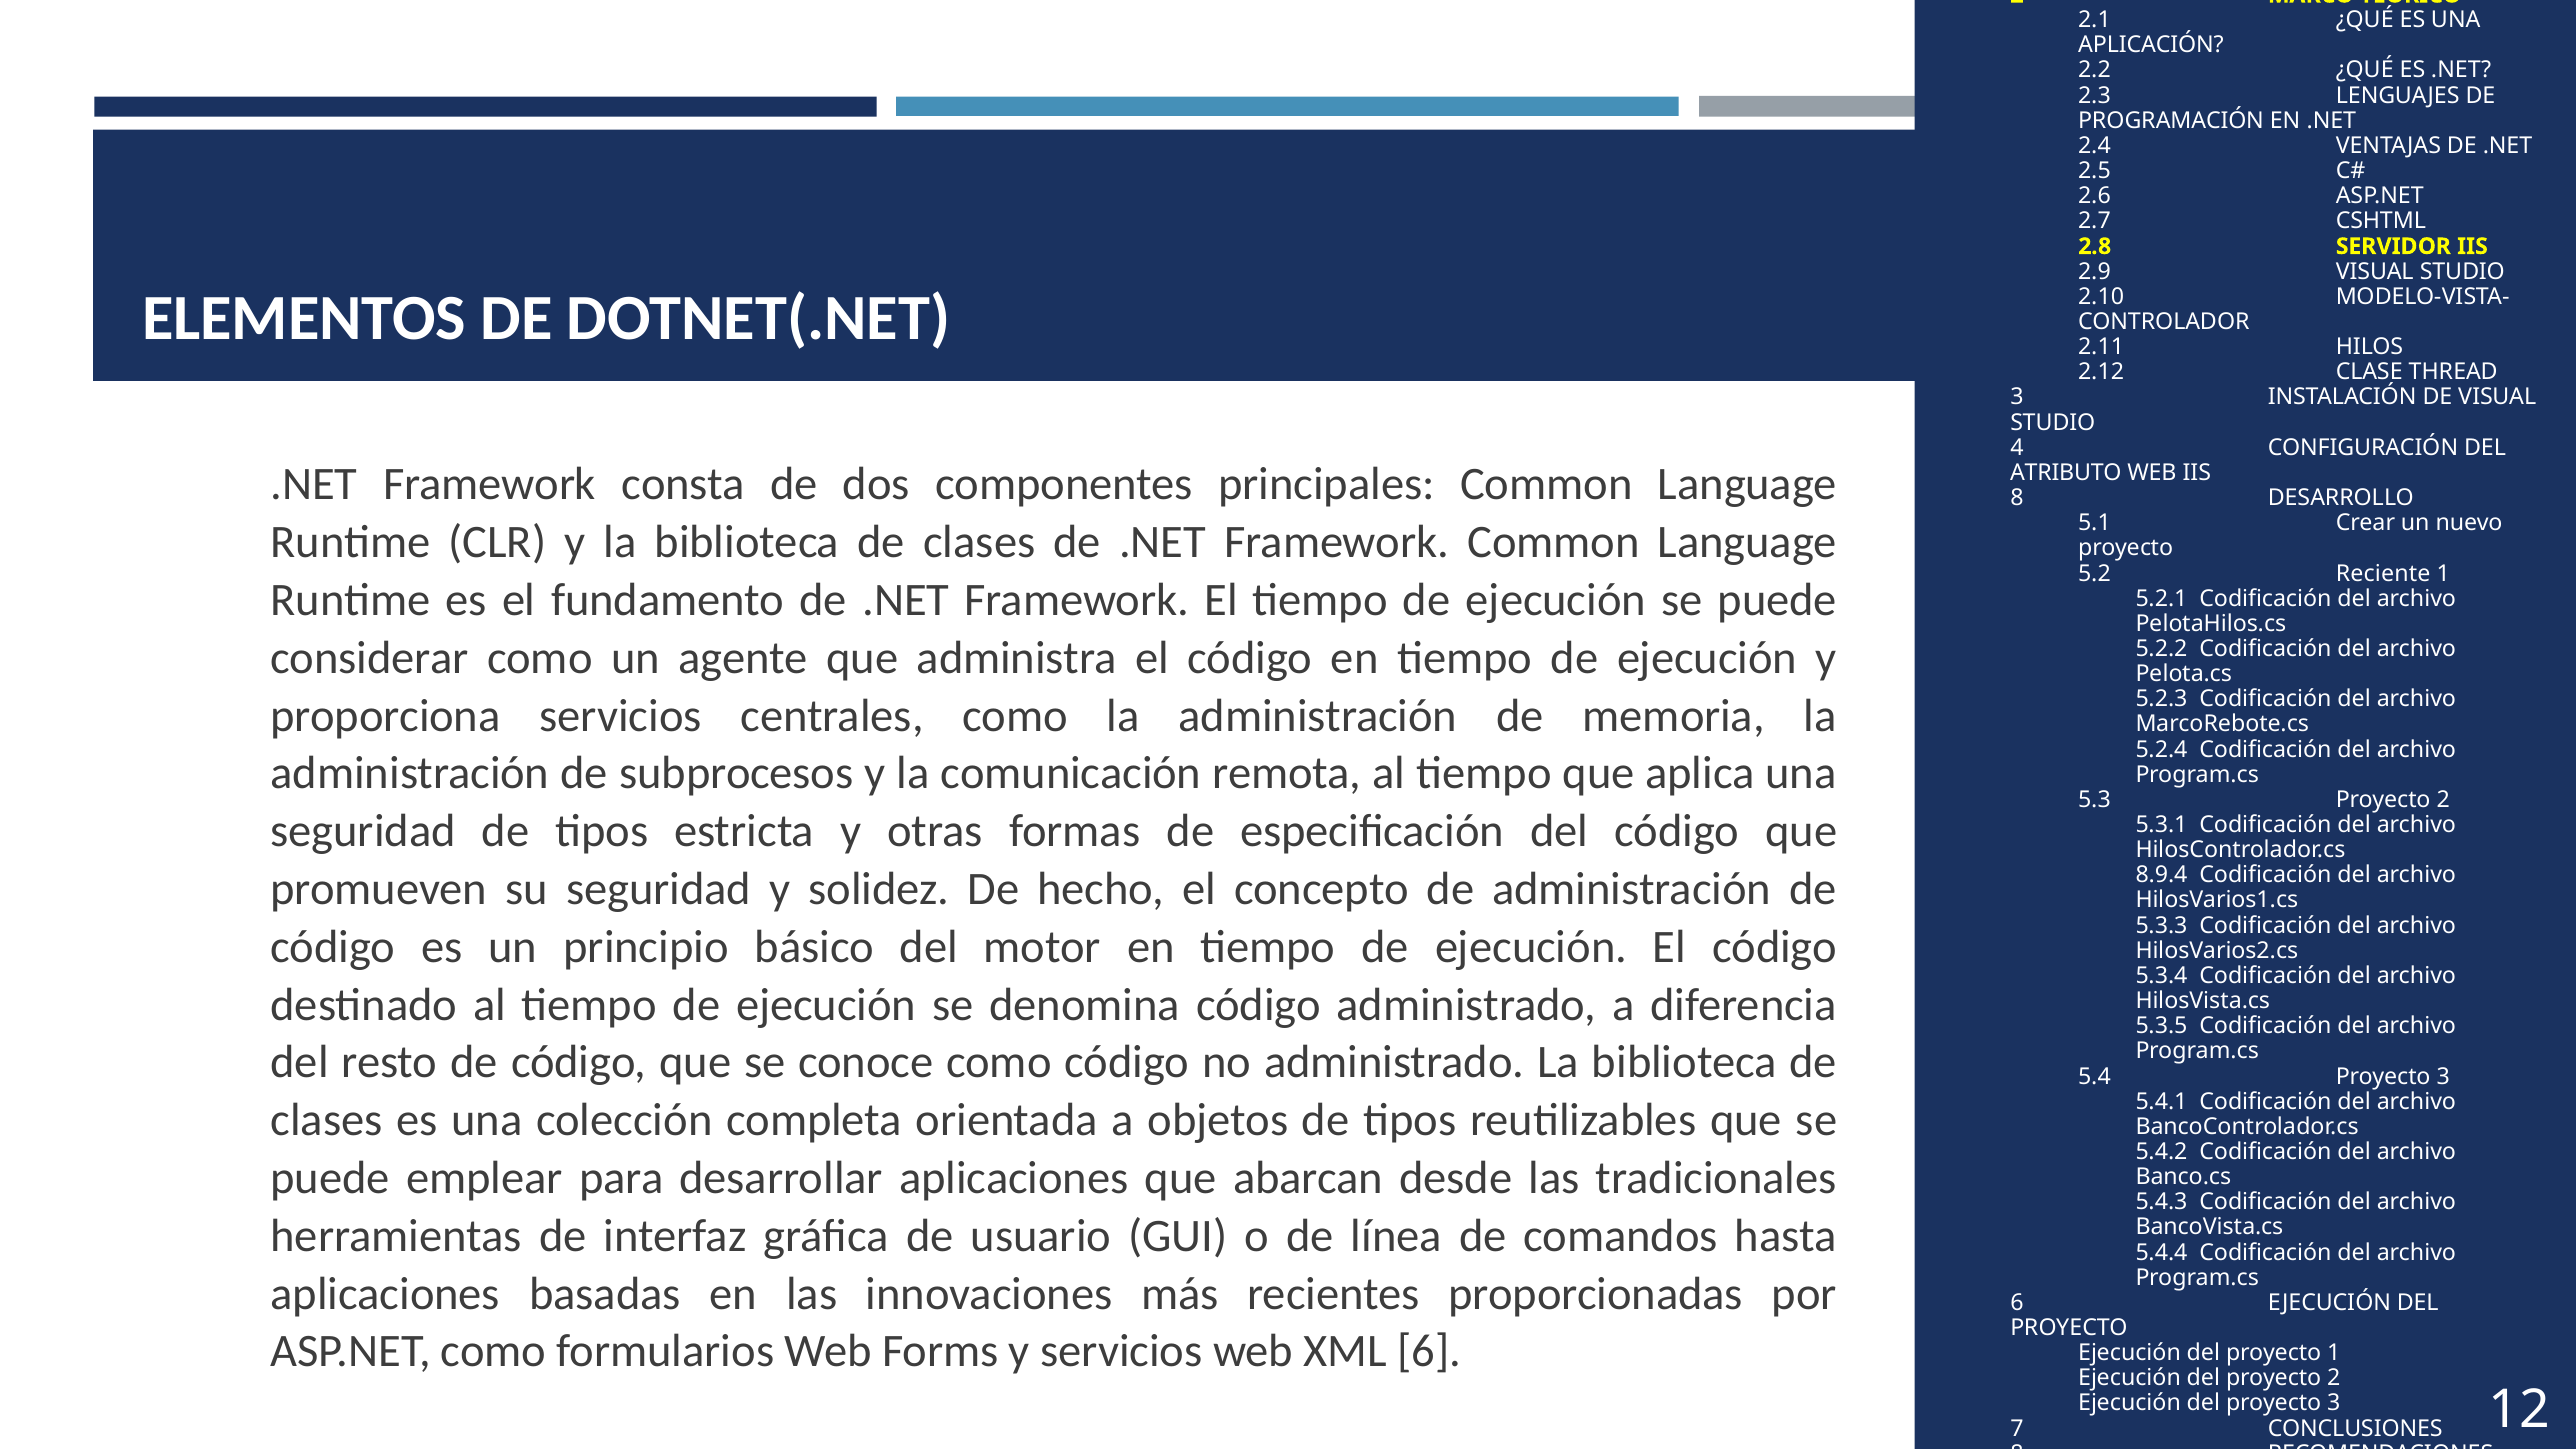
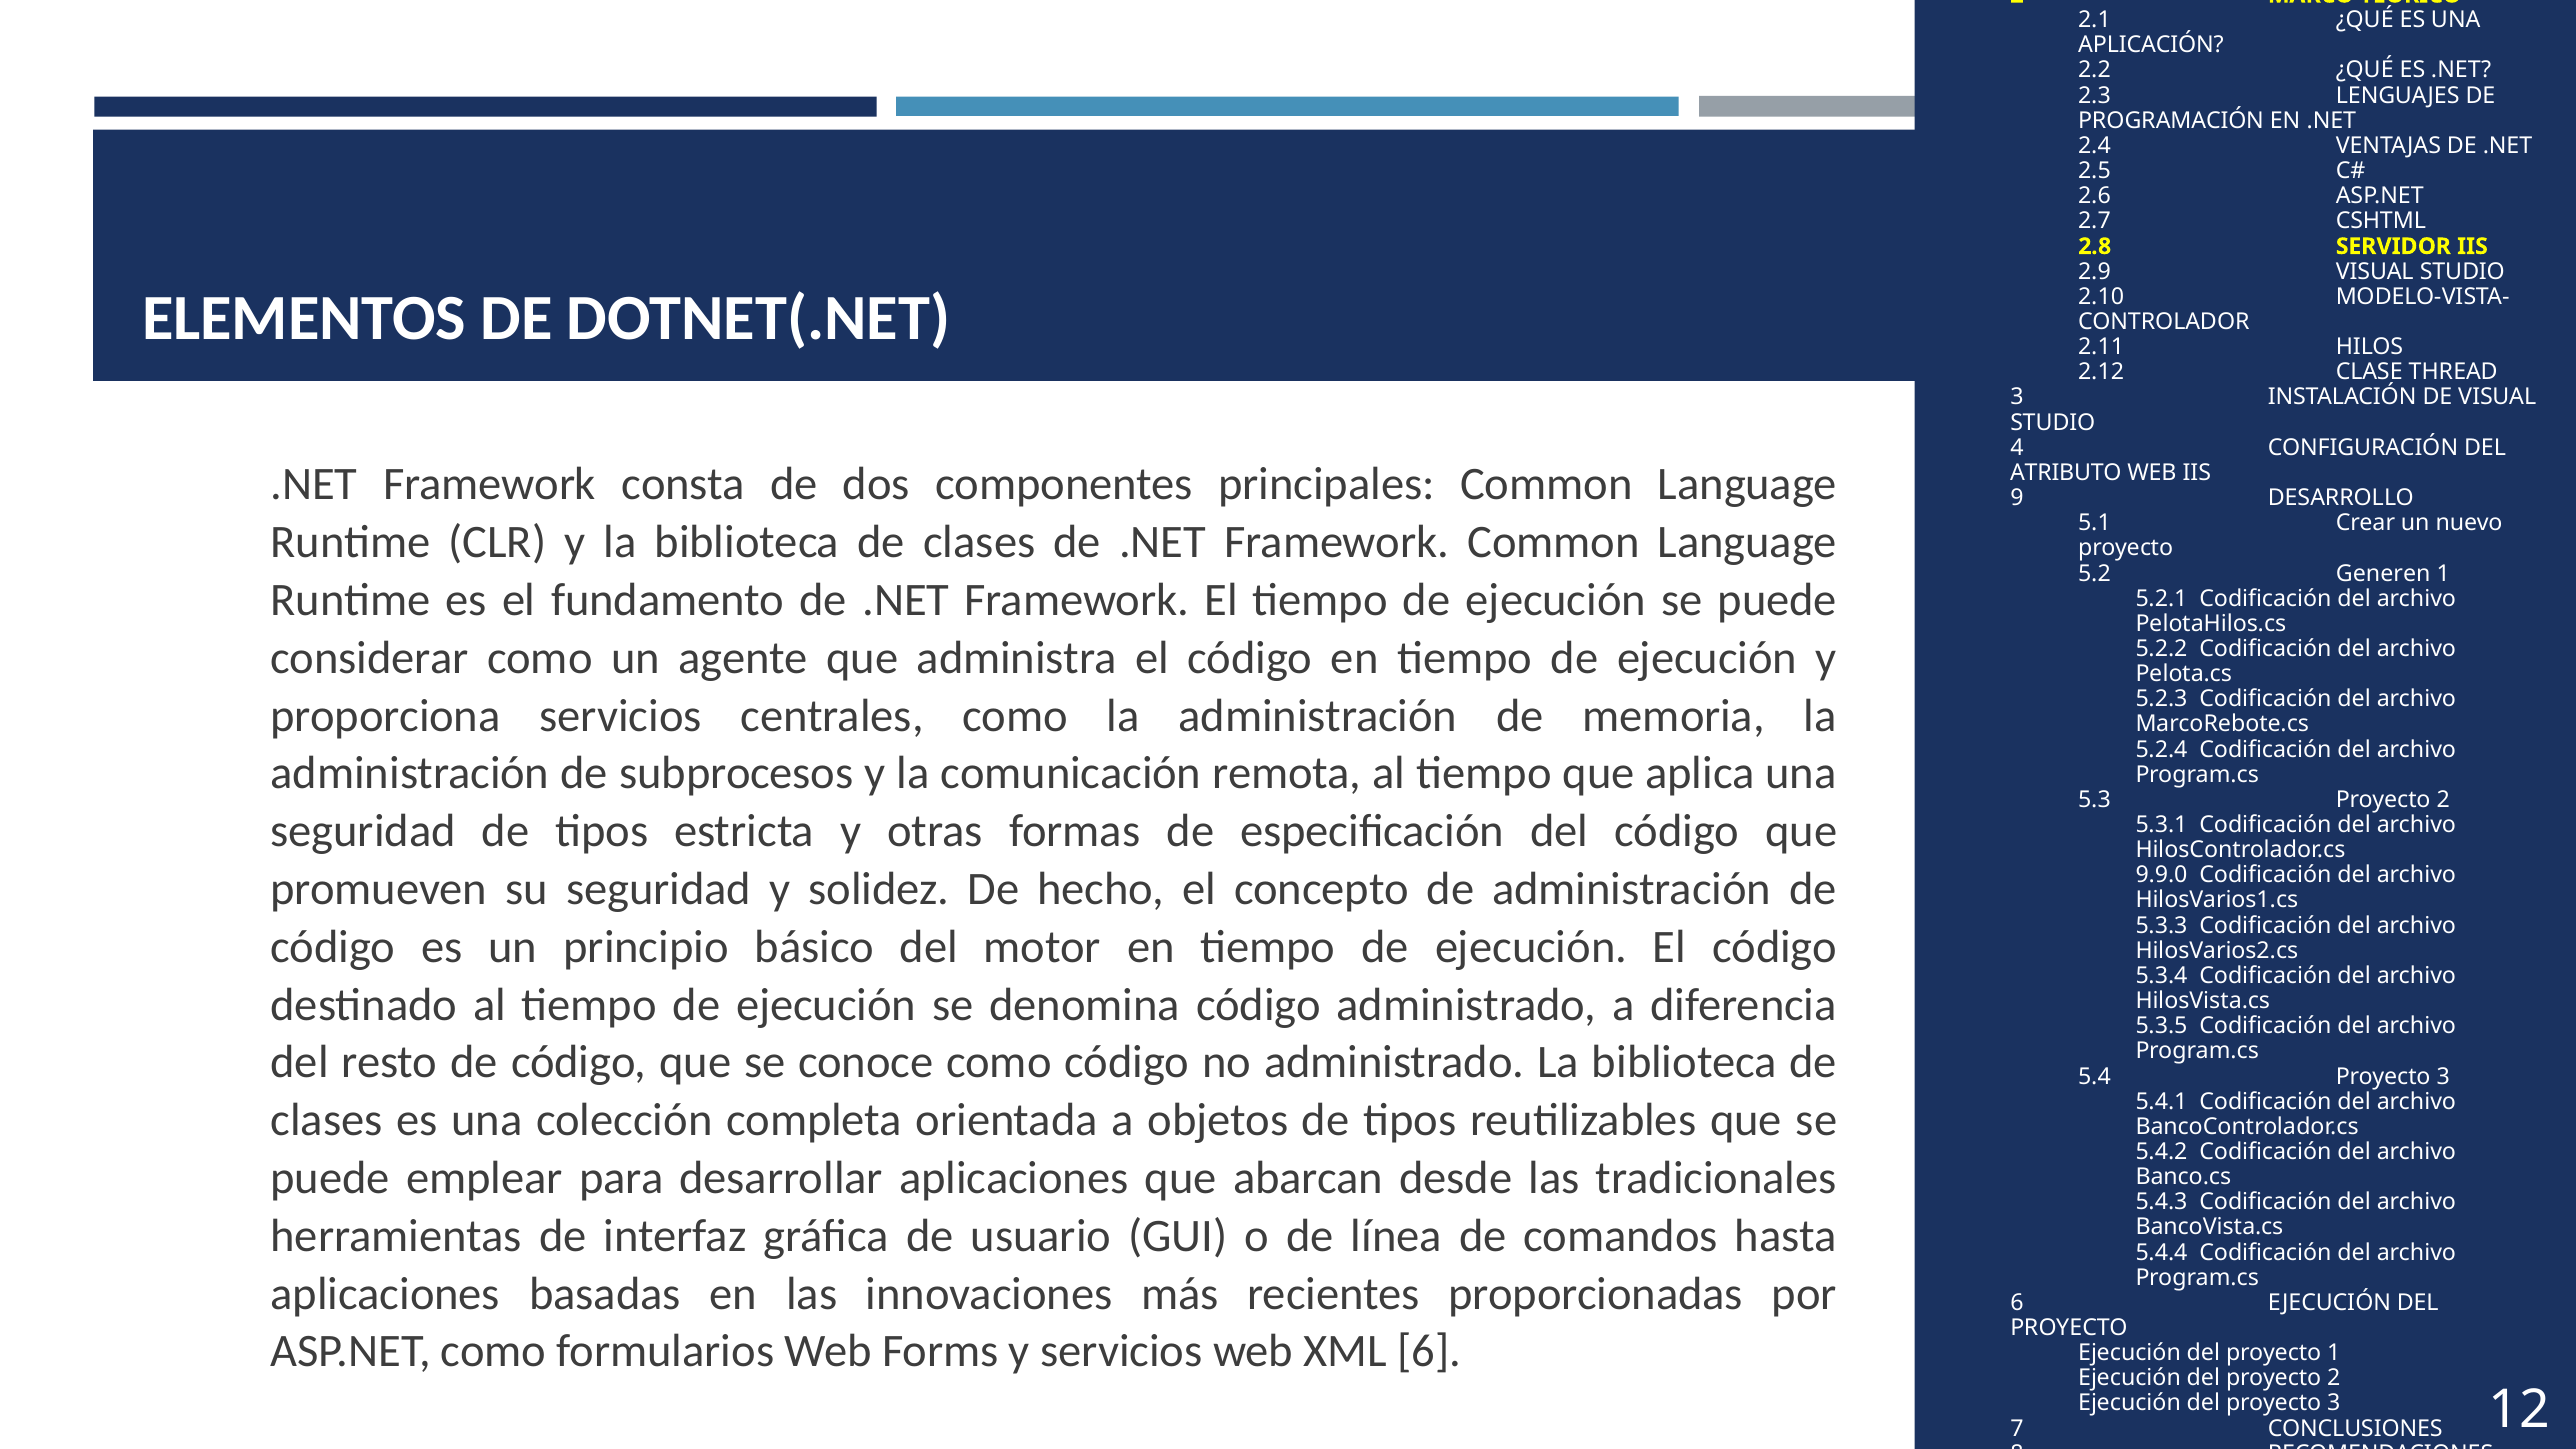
8: 8 -> 9 (2017, 498)
Reciente: Reciente -> Generen (2383, 573)
8.9.4: 8.9.4 -> 9.9.0 (2162, 875)
